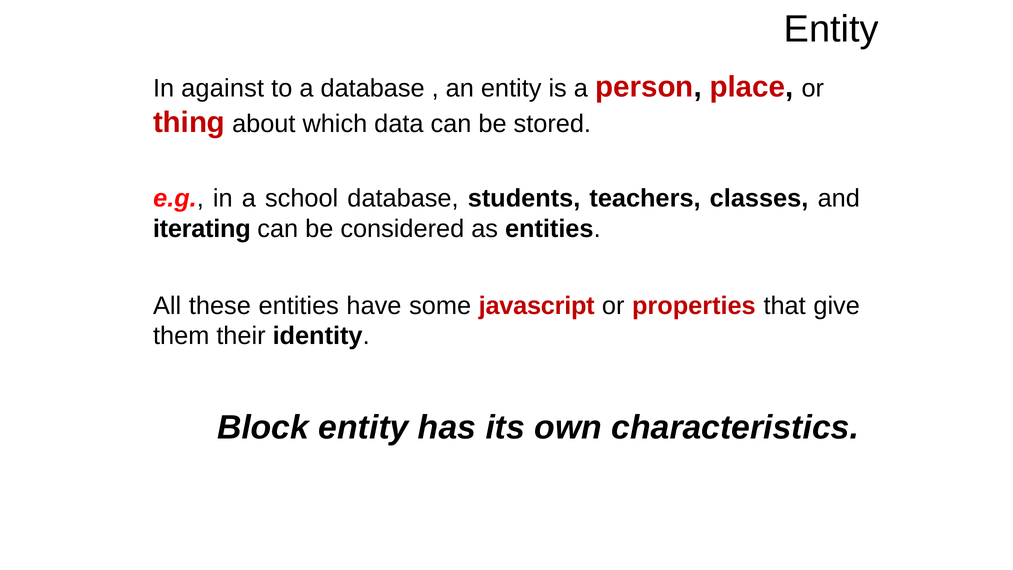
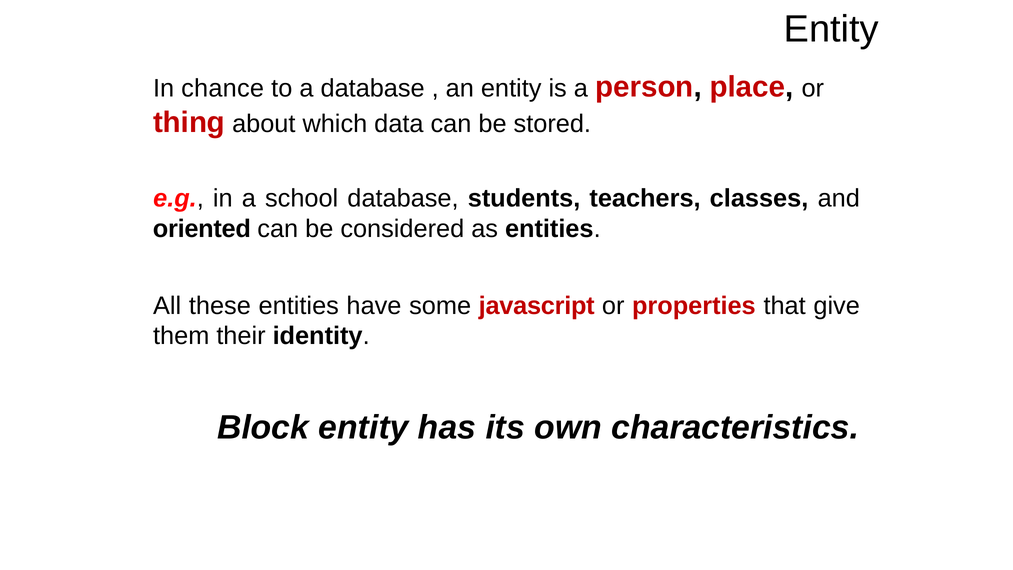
against: against -> chance (223, 88)
iterating: iterating -> oriented (202, 229)
